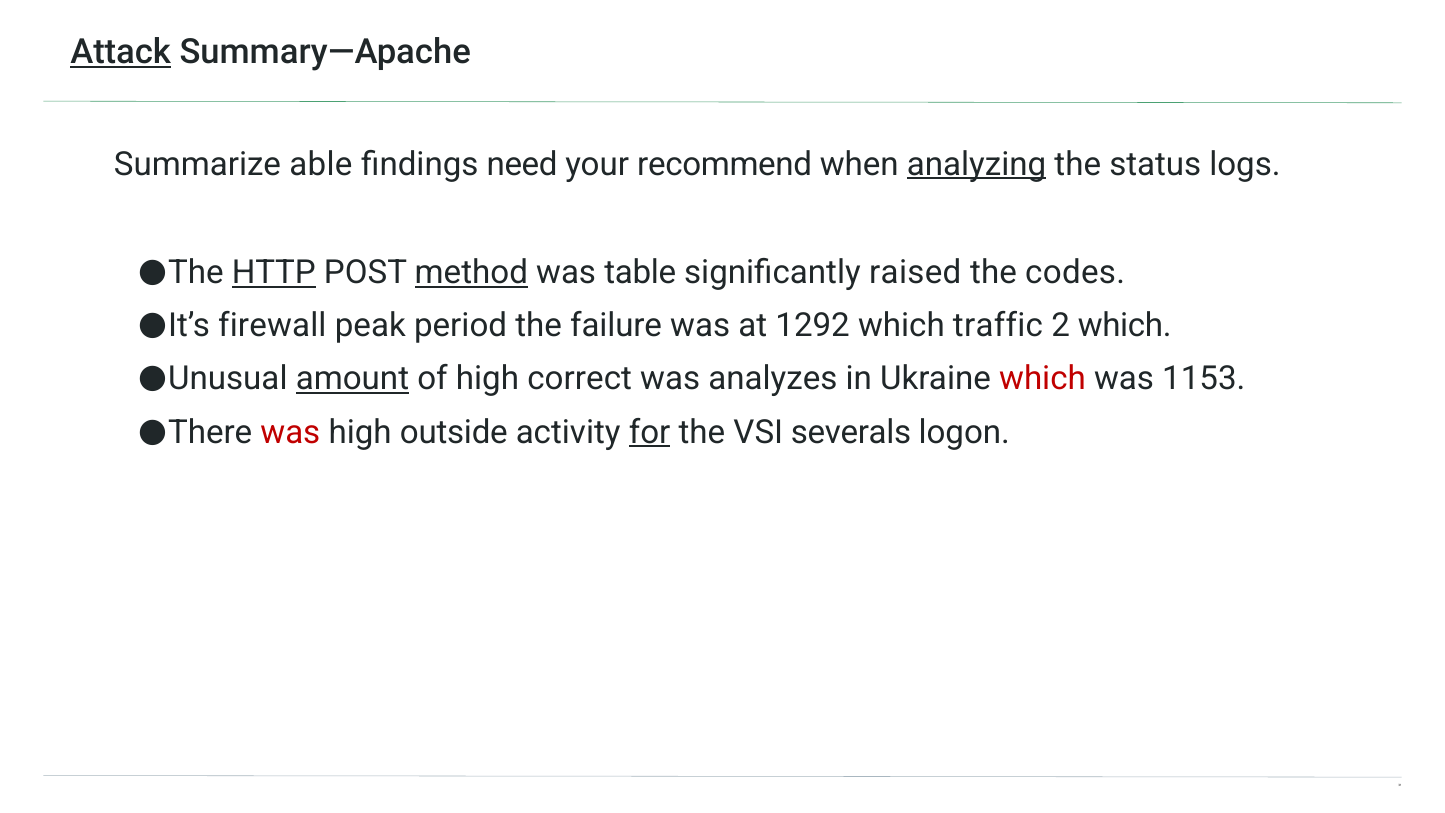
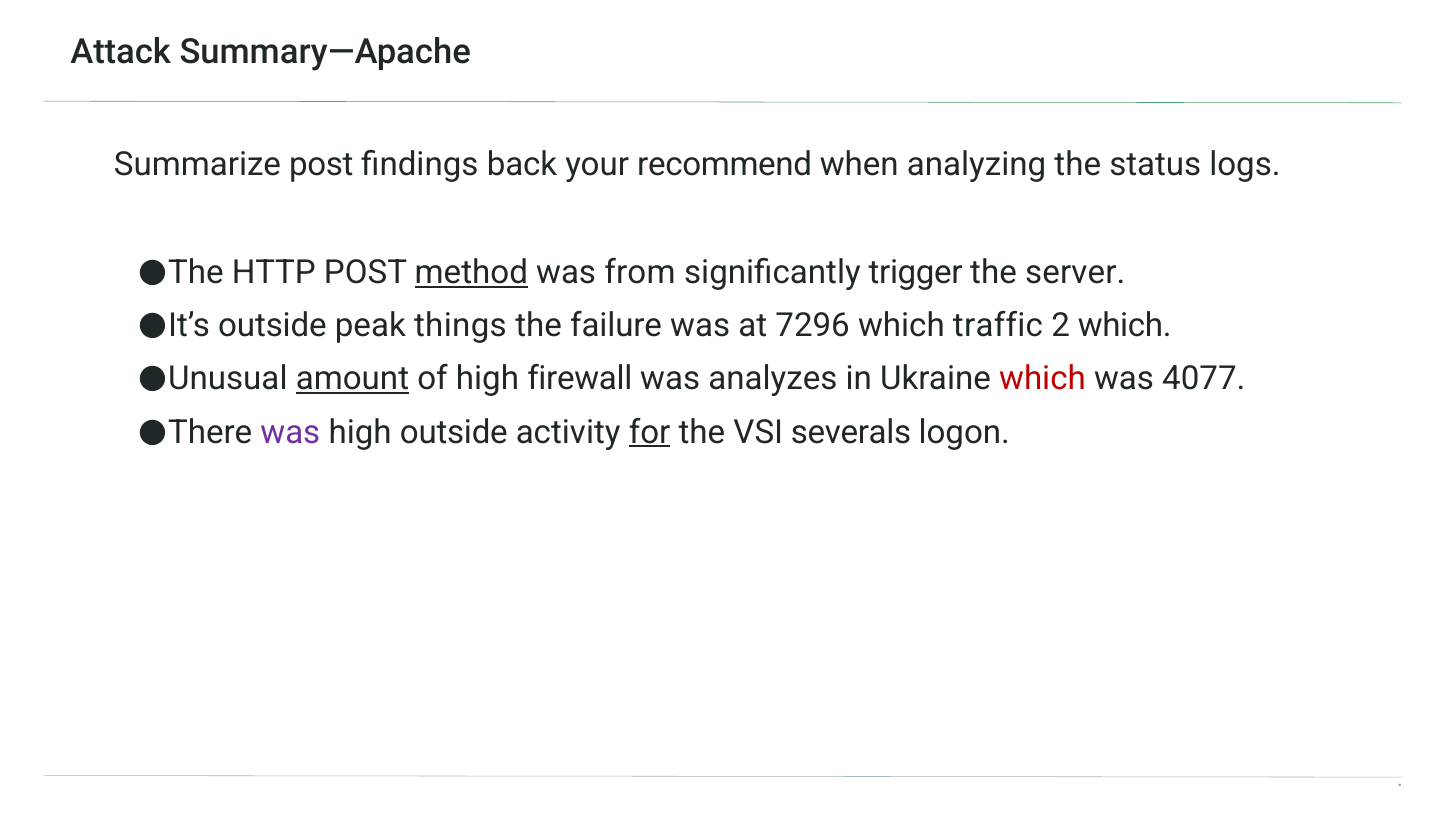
Attack underline: present -> none (121, 52)
Summarize able: able -> post (321, 164)
need: need -> back (522, 164)
analyzing underline: present -> none (977, 164)
HTTP underline: present -> none (274, 272)
table: table -> from (640, 272)
raised: raised -> trigger (916, 272)
codes: codes -> server (1075, 272)
It’s firewall: firewall -> outside (272, 326)
period: period -> things (460, 326)
1292: 1292 -> 7296 (813, 326)
correct: correct -> firewall (580, 379)
1153: 1153 -> 4077 (1204, 379)
was colour: red -> purple (290, 432)
